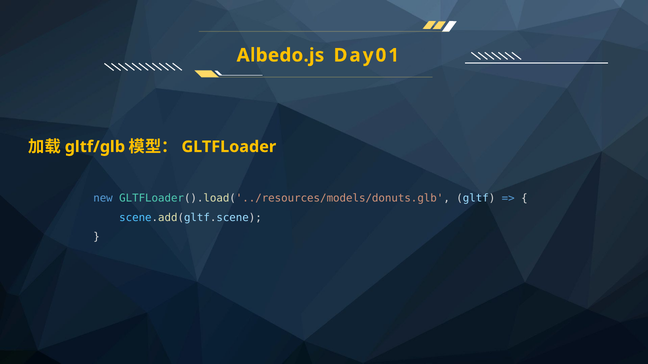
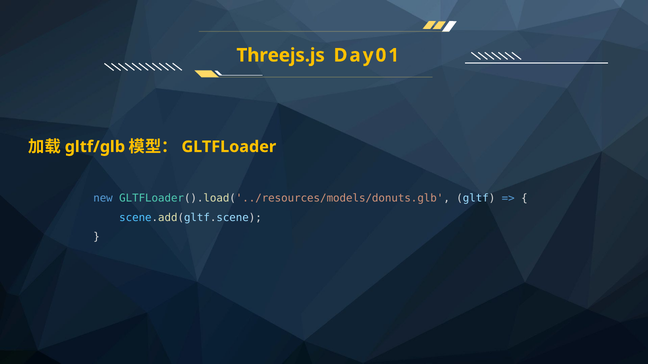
Albedo.js: Albedo.js -> Threejs.js (281, 55)
